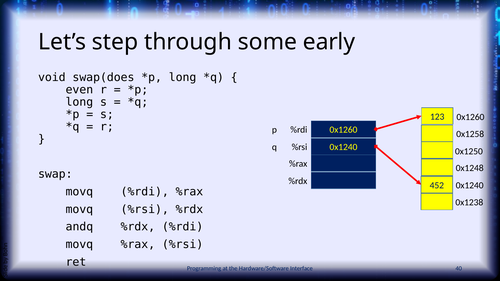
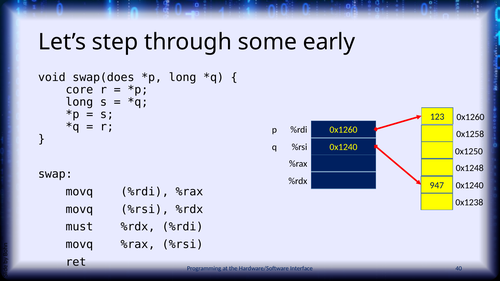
even: even -> core (79, 90)
452: 452 -> 947 (437, 185)
andq: andq -> must (79, 227)
